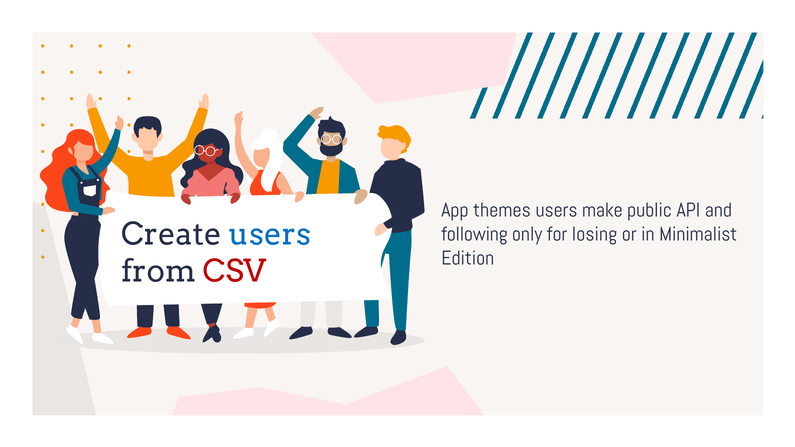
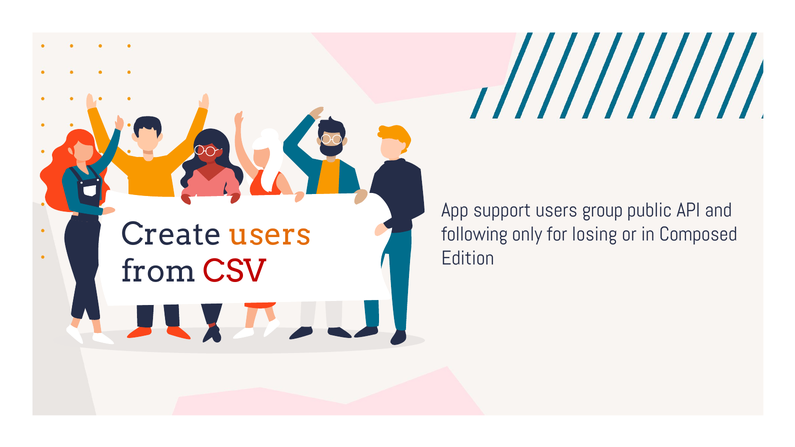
themes: themes -> support (502, 210)
make: make -> group (602, 210)
users colour: blue -> orange (270, 235)
Minimalist: Minimalist -> Composed (698, 234)
